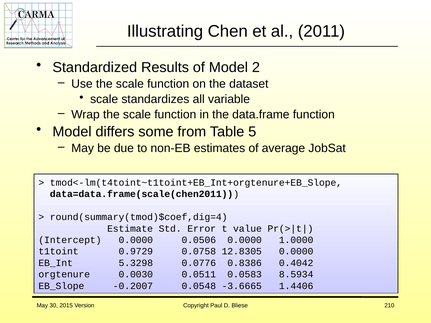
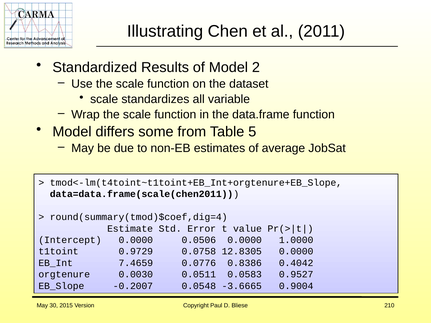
5.3298: 5.3298 -> 7.4659 (136, 263)
8.5934: 8.5934 -> 0.9527 (296, 275)
1.4406: 1.4406 -> 0.9004 (296, 286)
